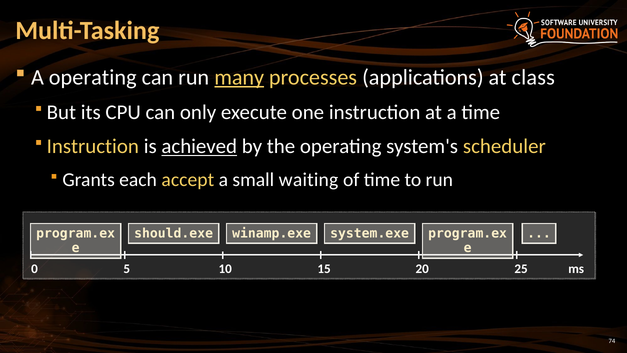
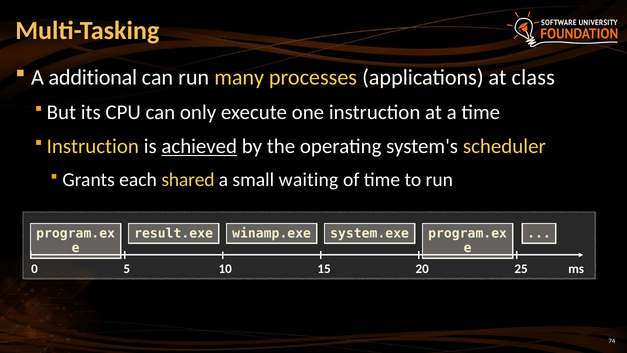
A operating: operating -> additional (93, 77)
many underline: present -> none (239, 77)
accept: accept -> shared (188, 180)
should.exe: should.exe -> result.exe (174, 233)
